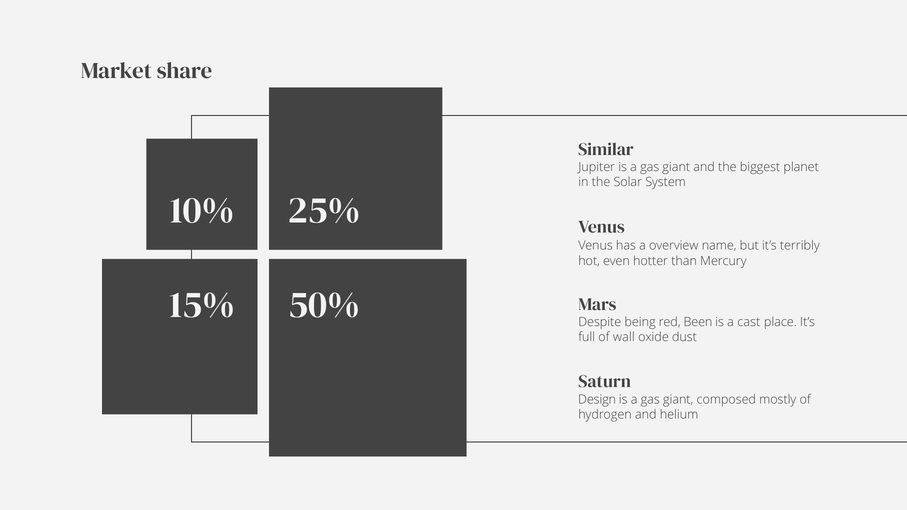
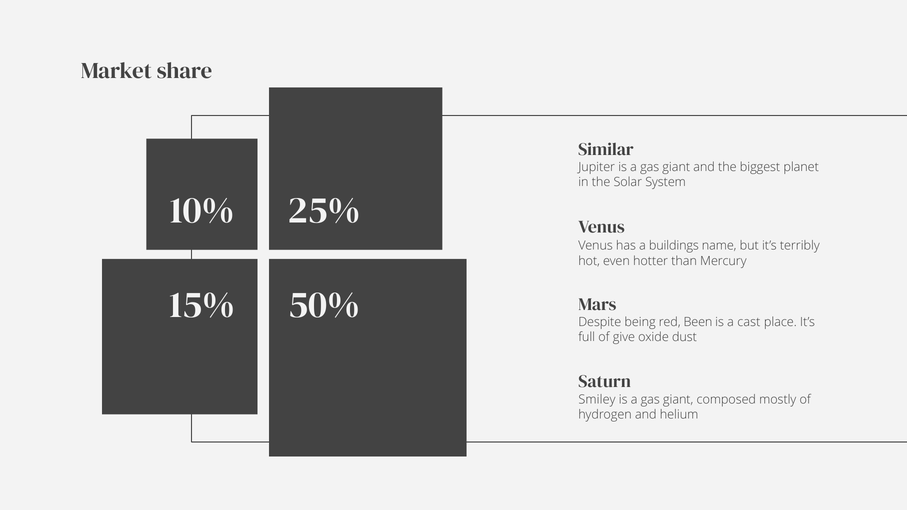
overview: overview -> buildings (674, 246)
wall: wall -> give (624, 337)
Design: Design -> Smiley (597, 400)
